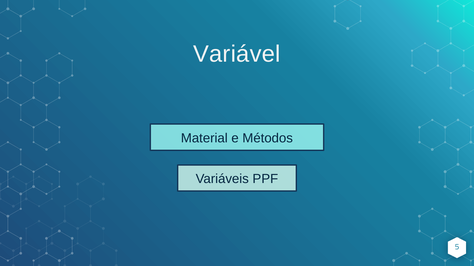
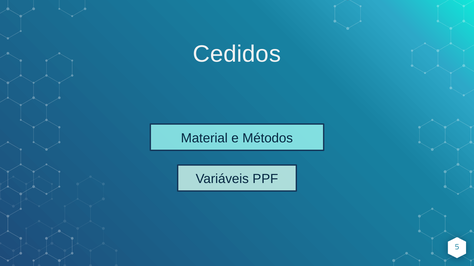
Variável: Variável -> Cedidos (237, 54)
